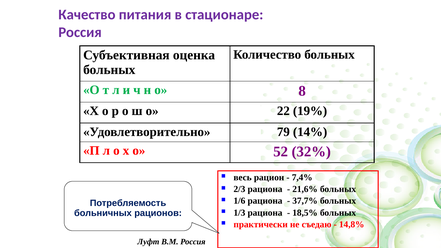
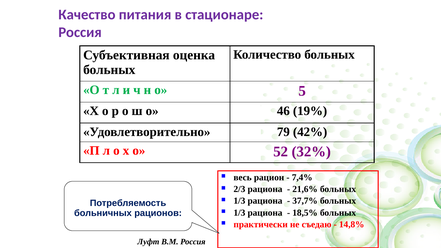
8: 8 -> 5 (302, 91)
22: 22 -> 46 (283, 111)
14%: 14% -> 42% (310, 132)
1/6: 1/6 -> 1/3 (239, 201)
